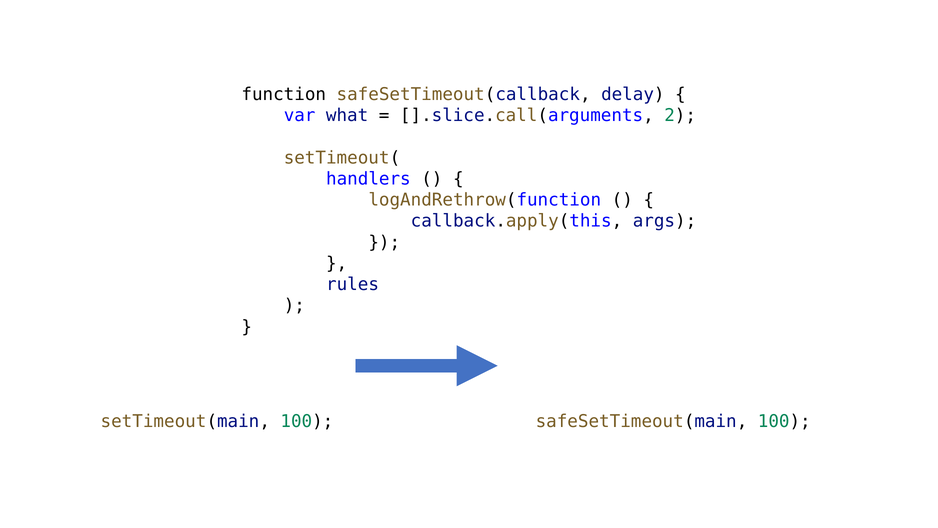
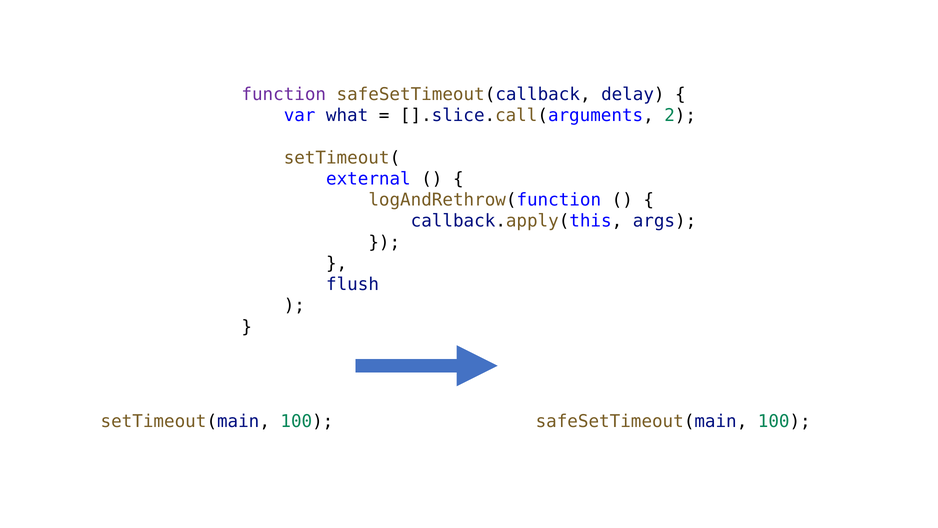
function colour: black -> purple (284, 94)
handlers: handlers -> external (368, 179)
rules: rules -> flush (353, 284)
